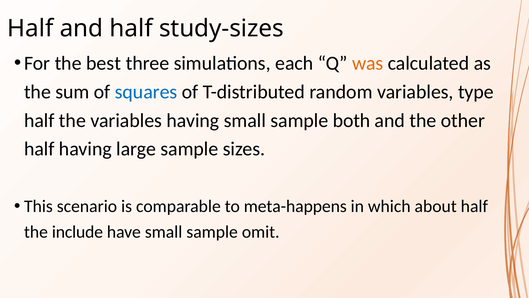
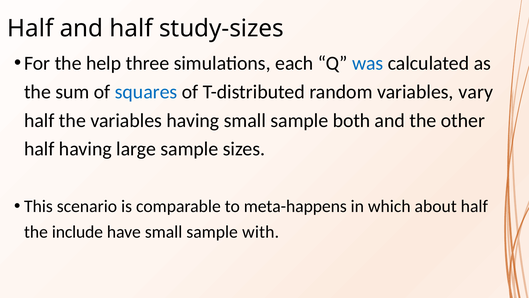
best: best -> help (104, 63)
was colour: orange -> blue (368, 63)
type: type -> vary (476, 92)
omit: omit -> with (261, 232)
